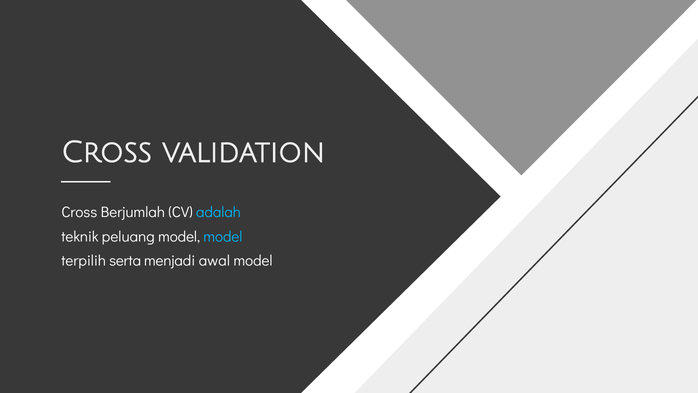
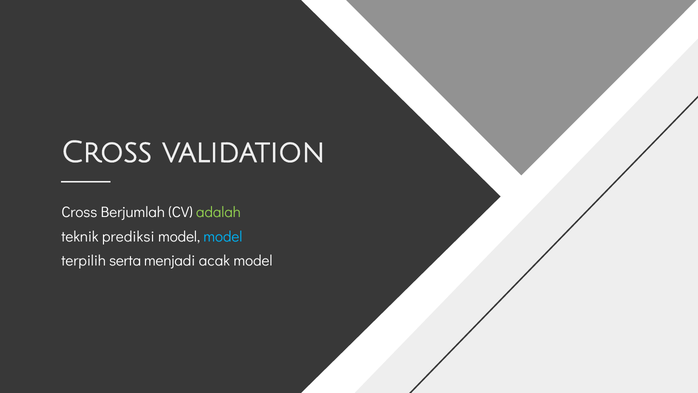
adalah colour: light blue -> light green (218, 212)
peluang: peluang -> prediksi (128, 236)
awal: awal -> acak (214, 261)
